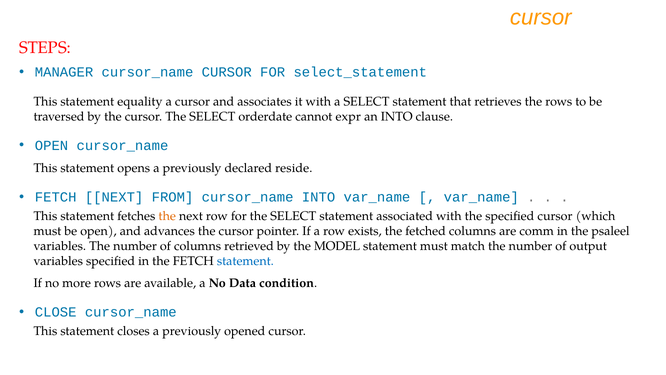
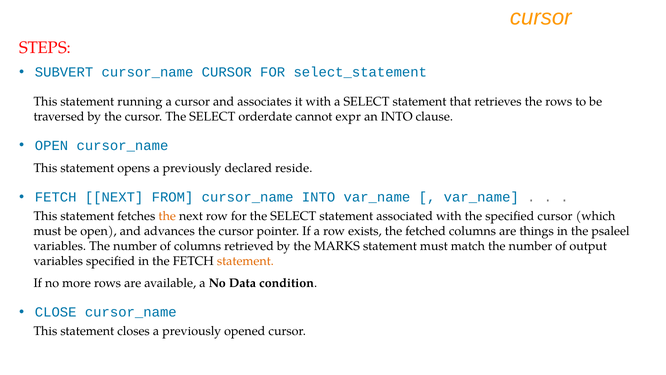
MANAGER: MANAGER -> SUBVERT (64, 72)
equality: equality -> running (140, 101)
comm: comm -> things (537, 231)
MODEL: MODEL -> MARKS (337, 246)
statement colour: blue -> orange (245, 261)
